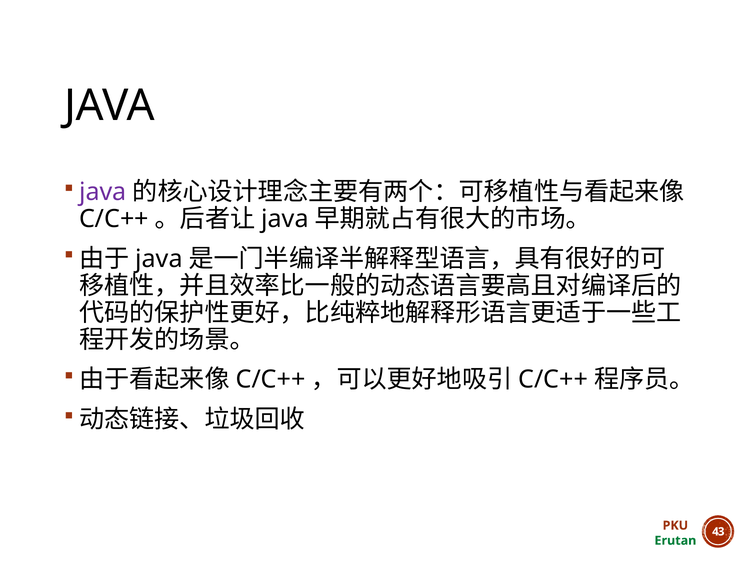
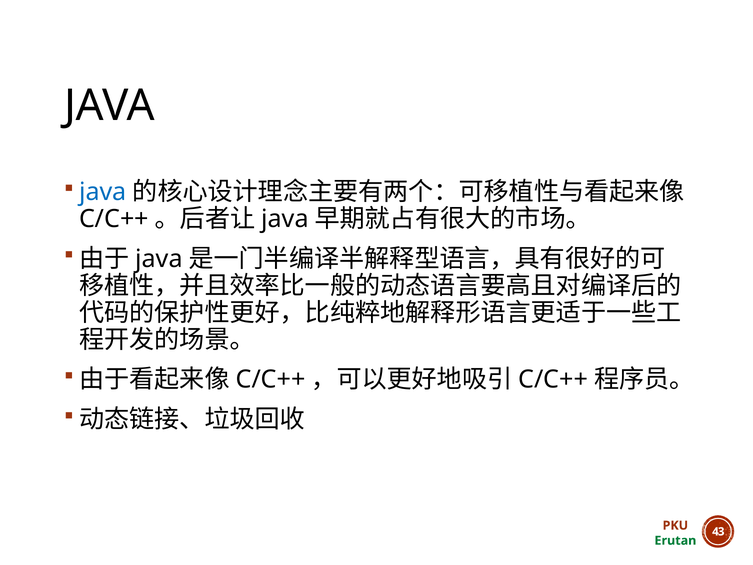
java colour: purple -> blue (103, 192)
